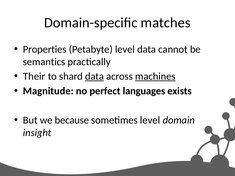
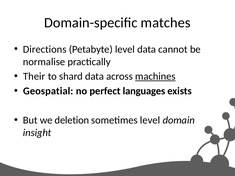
Properties: Properties -> Directions (45, 49)
semantics: semantics -> normalise (44, 62)
data underline: present -> none (95, 76)
Magnitude: Magnitude -> Geospatial (48, 91)
because: because -> deletion (72, 120)
